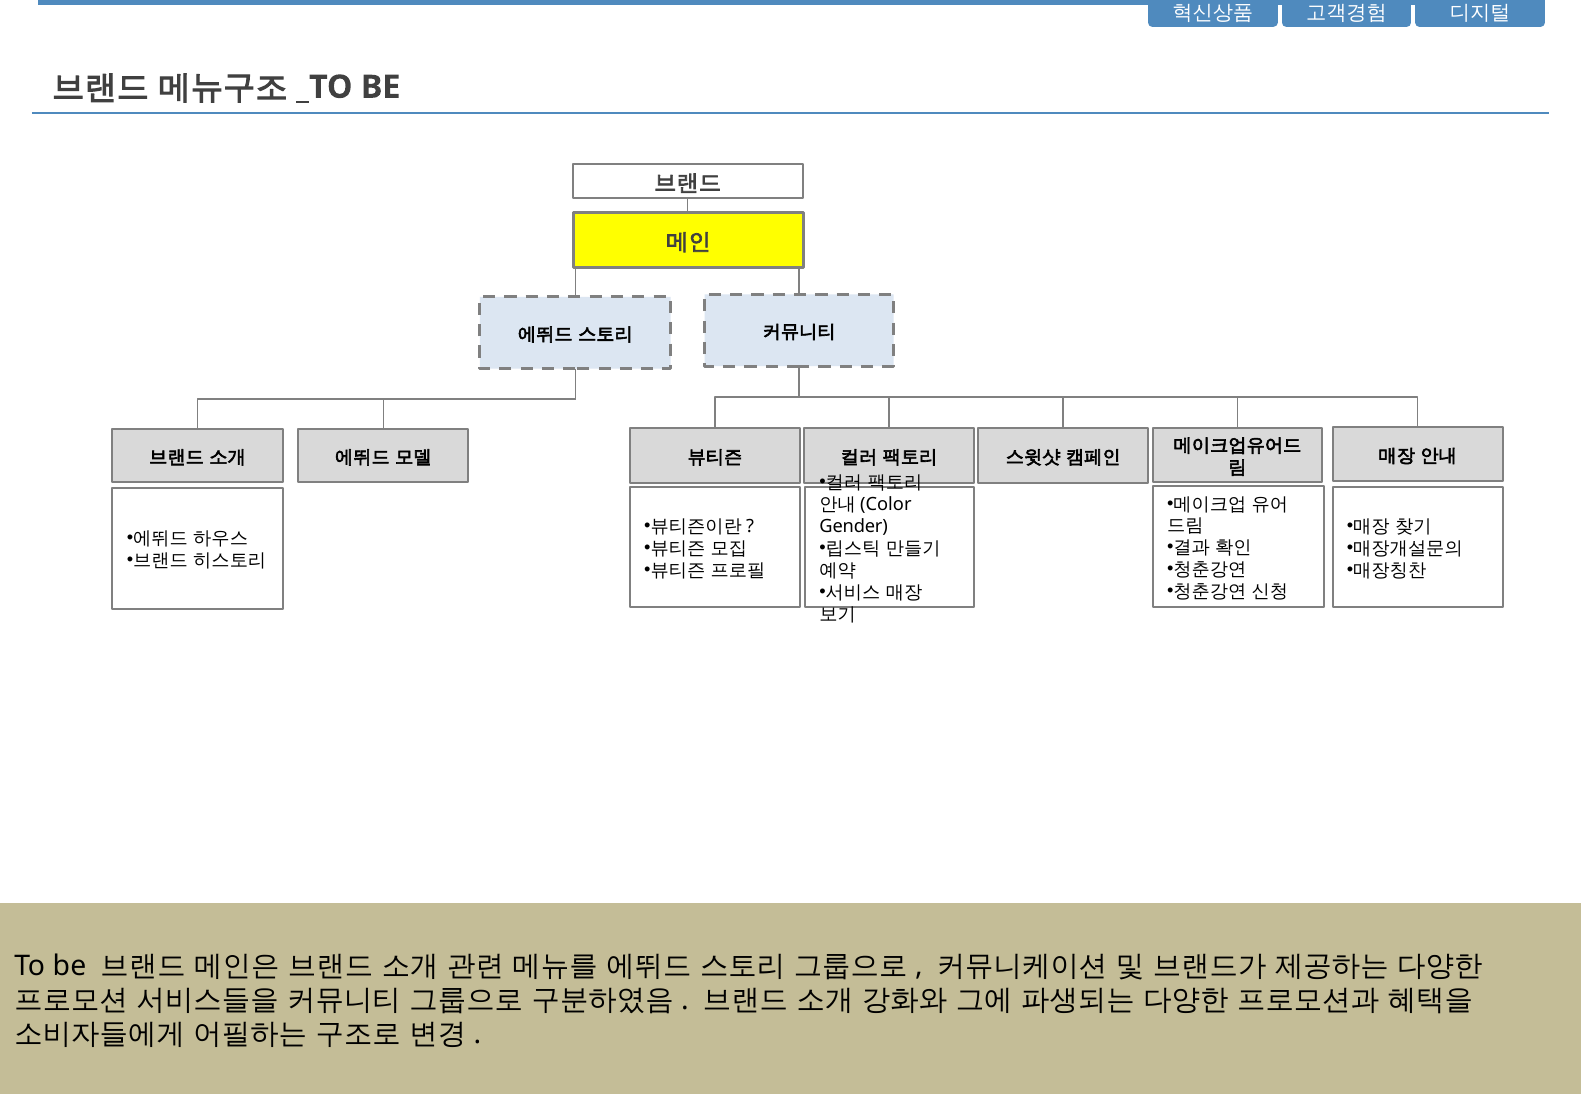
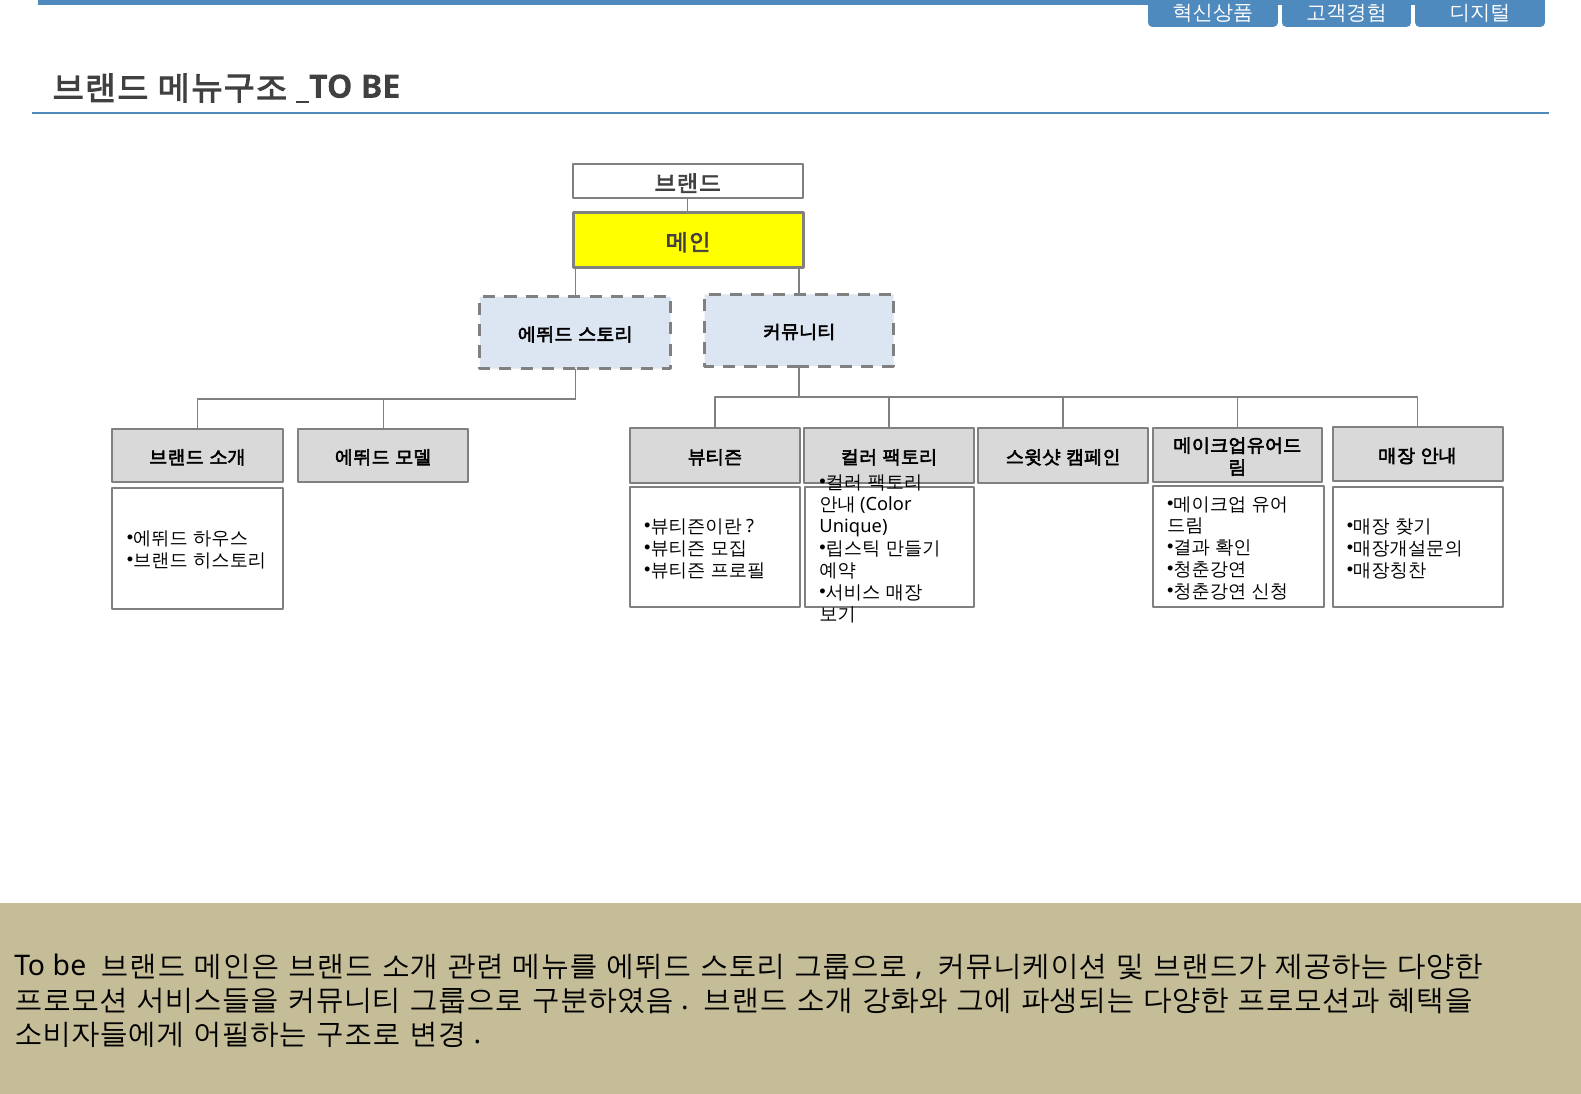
Gender: Gender -> Unique (853, 527)
